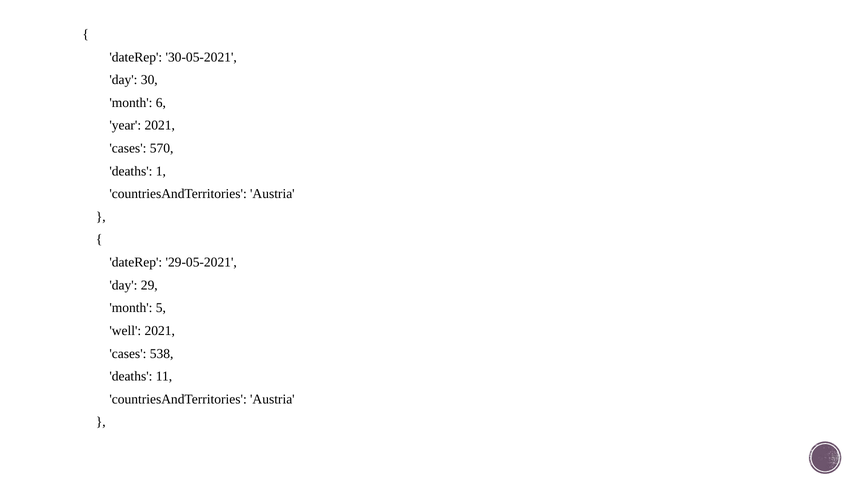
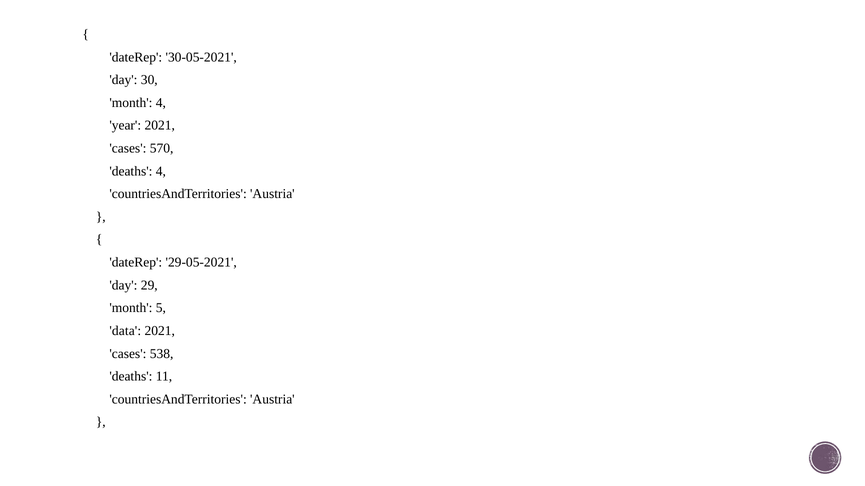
month 6: 6 -> 4 (161, 103)
deaths 1: 1 -> 4 (161, 171)
well: well -> data (125, 331)
